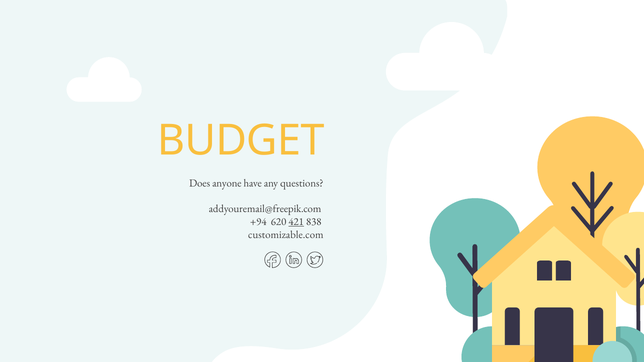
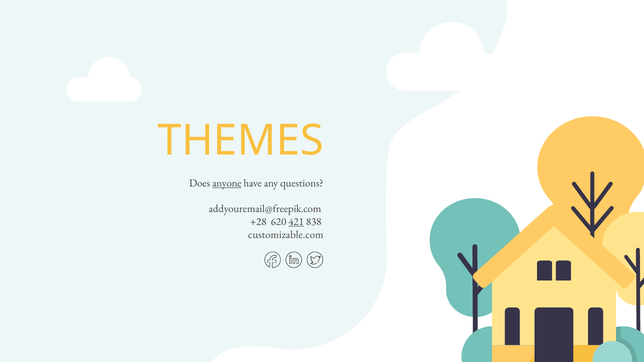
BUDGET: BUDGET -> THEMES (241, 140)
anyone underline: none -> present (227, 183)
+94: +94 -> +28 (258, 222)
